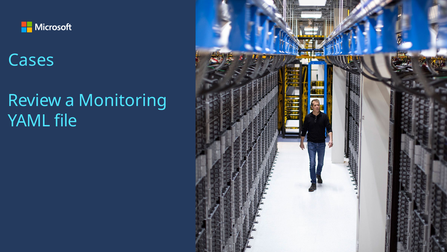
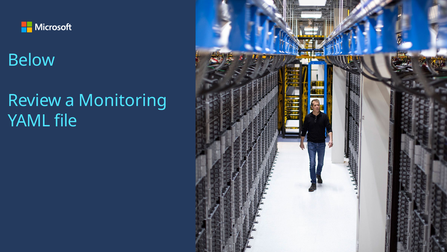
Cases: Cases -> Below (31, 60)
